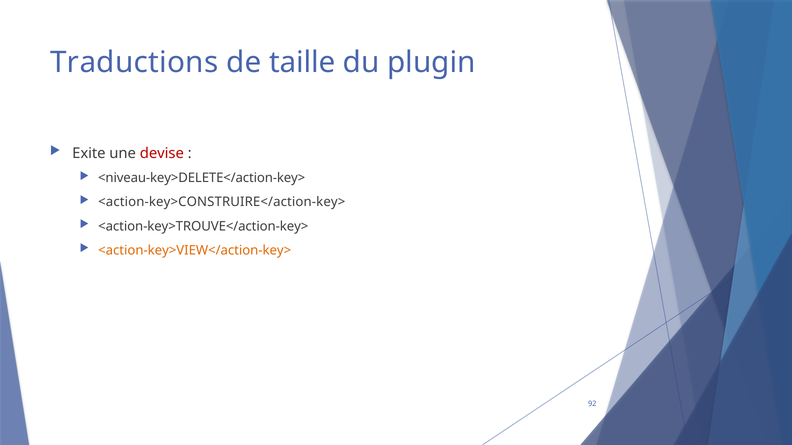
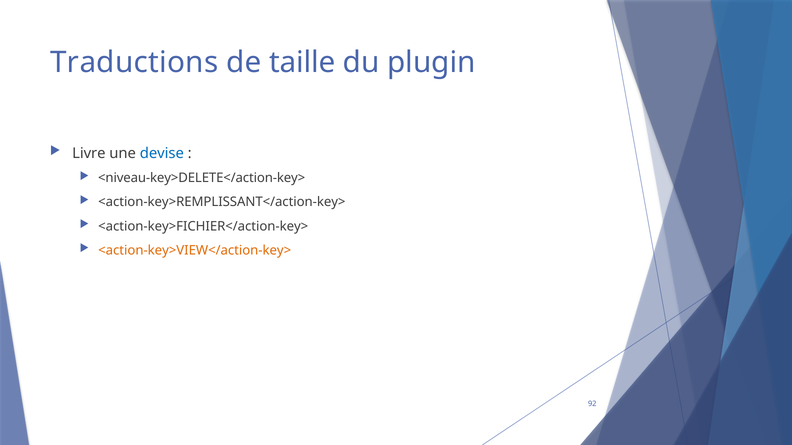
Exite: Exite -> Livre (89, 153)
devise colour: red -> blue (162, 153)
<action-key>CONSTRUIRE</action-key>: <action-key>CONSTRUIRE</action-key> -> <action-key>REMPLISSANT</action-key> (222, 202)
<action-key>TROUVE</action-key>: <action-key>TROUVE</action-key> -> <action-key>FICHIER</action-key> (203, 226)
